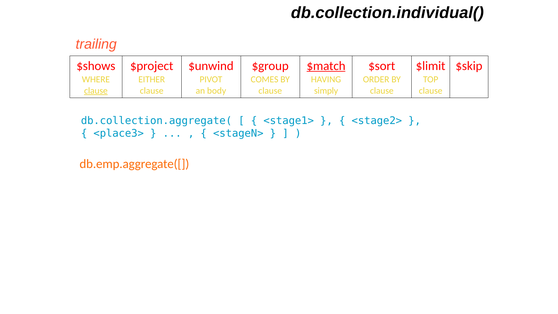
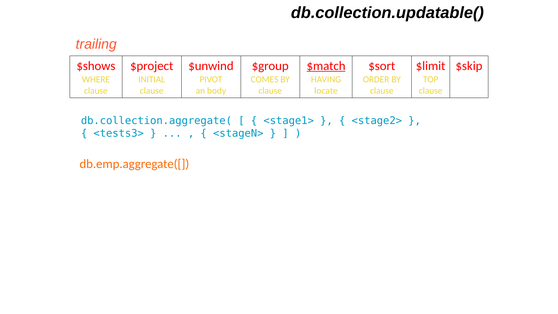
db.collection.individual(: db.collection.individual( -> db.collection.updatable( (387, 13)
EITHER: EITHER -> INITIAL (152, 79)
clause underline: present -> none (96, 91)
simply: simply -> locate (326, 91)
<place3>: <place3> -> <tests3> (119, 133)
